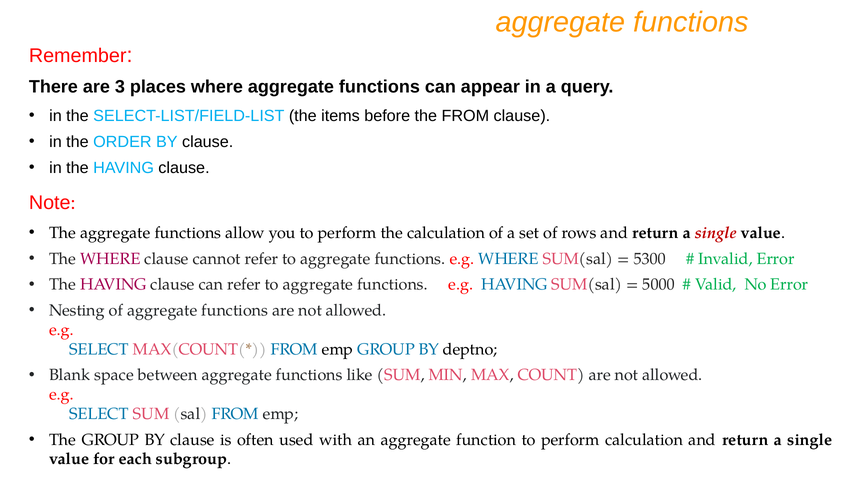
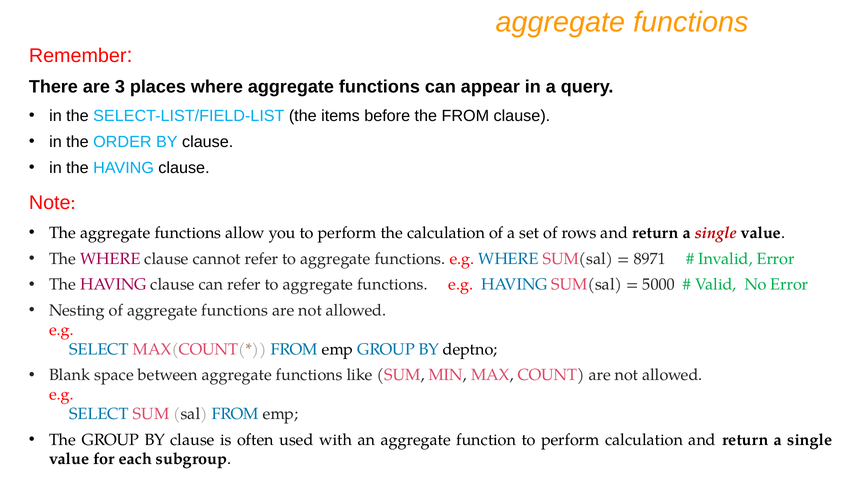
5300: 5300 -> 8971 (650, 259)
